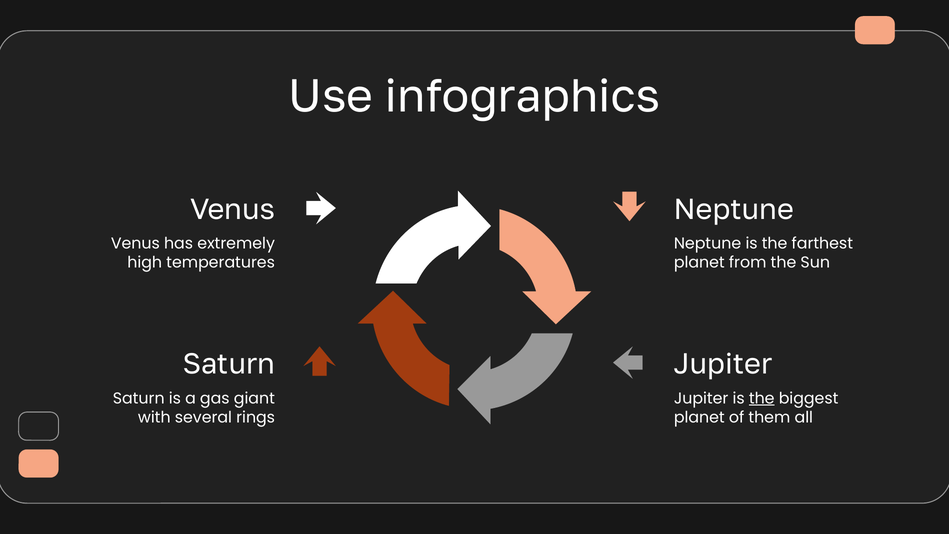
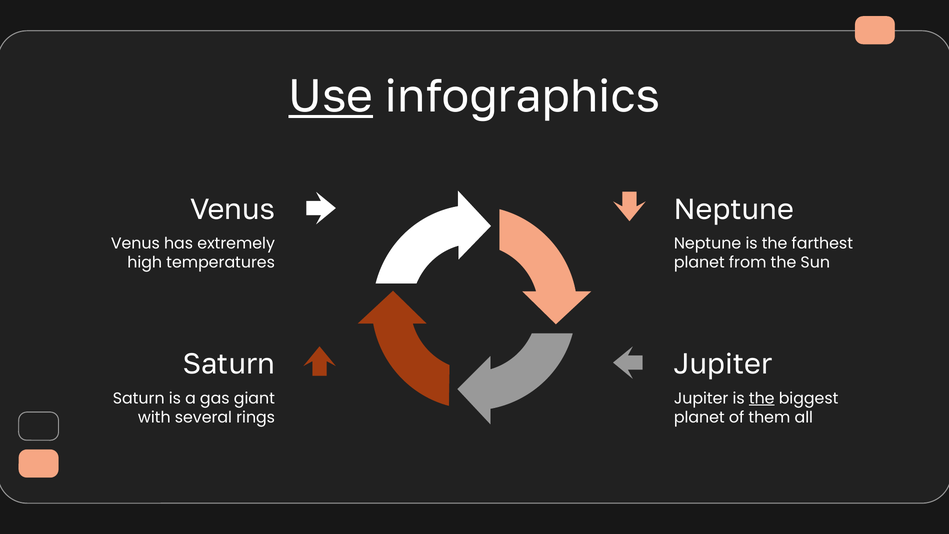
Use underline: none -> present (331, 97)
